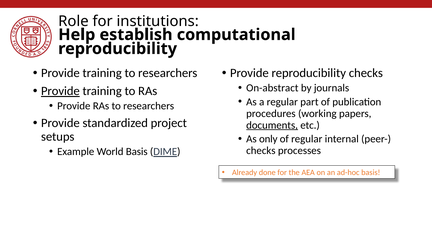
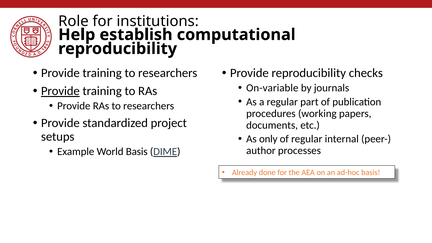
On-abstract: On-abstract -> On-variable (272, 88)
documents underline: present -> none (272, 125)
checks: checks -> author (261, 151)
